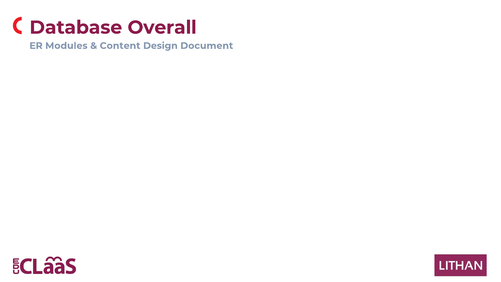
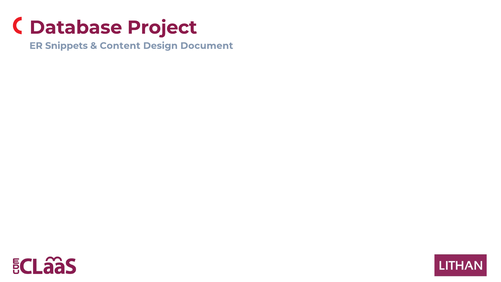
Overall: Overall -> Project (162, 27)
Modules: Modules -> Snippets (66, 46)
